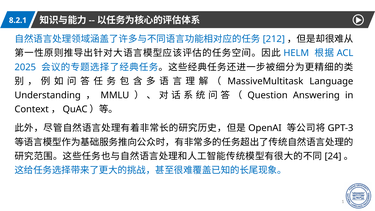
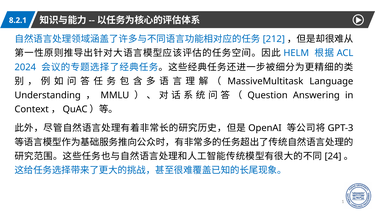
2025: 2025 -> 2024 (25, 67)
